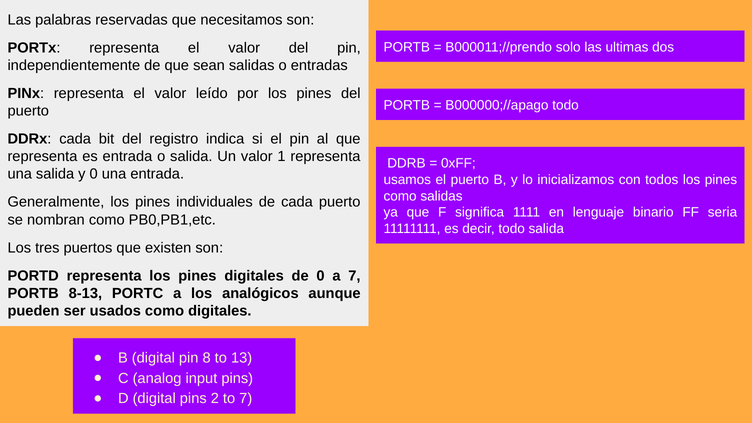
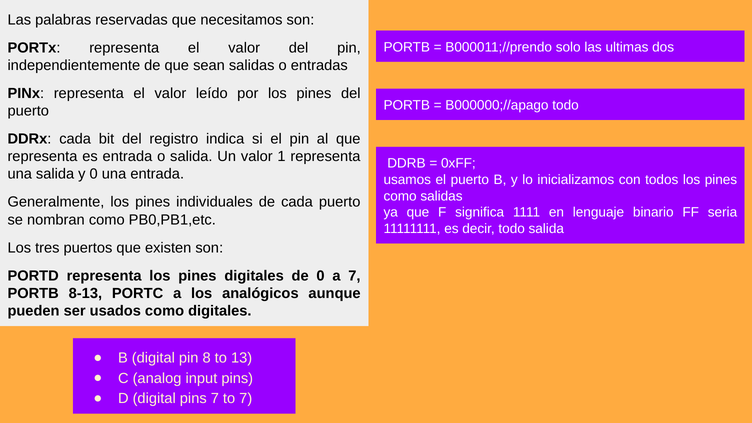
pins 2: 2 -> 7 (215, 399)
